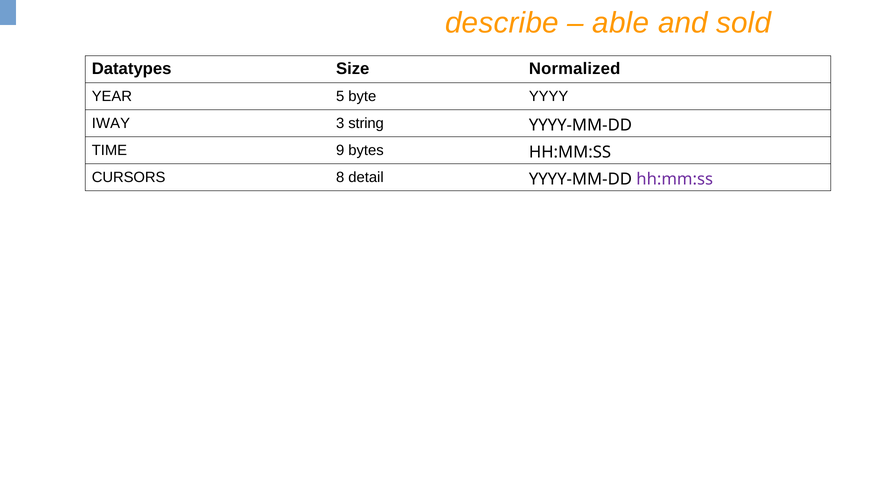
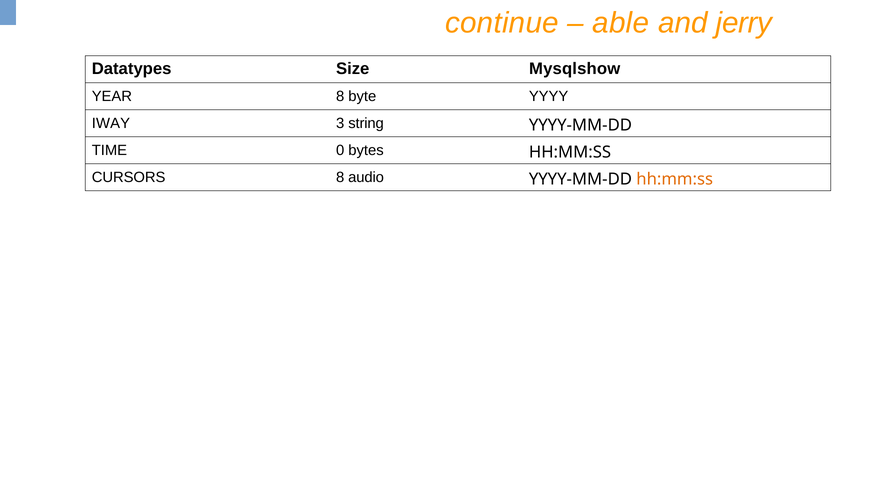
describe: describe -> continue (502, 23)
sold: sold -> jerry (744, 23)
Normalized: Normalized -> Mysqlshow (575, 69)
YEAR 5: 5 -> 8 (340, 97)
9: 9 -> 0 (340, 151)
detail: detail -> audio (366, 178)
hh:mm:ss colour: purple -> orange (675, 180)
